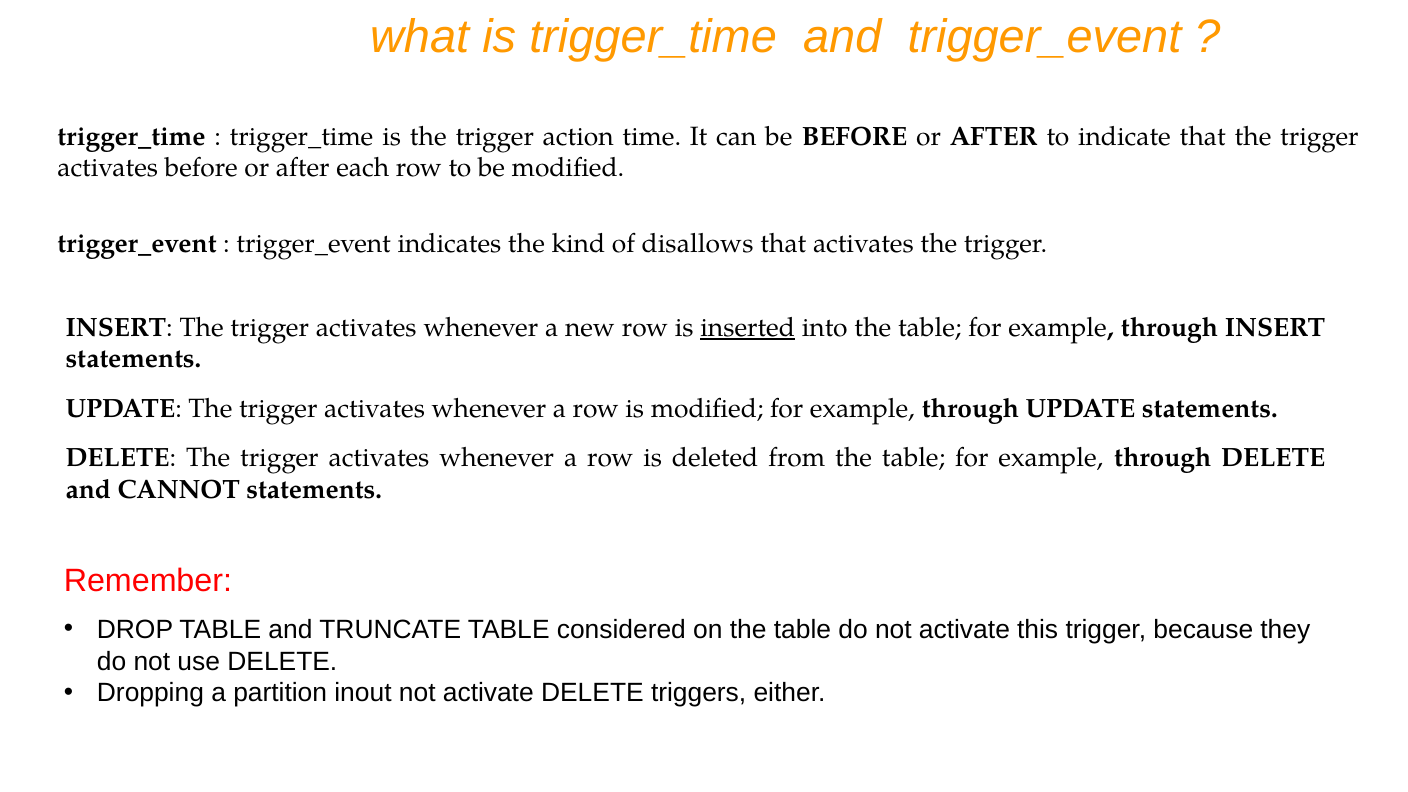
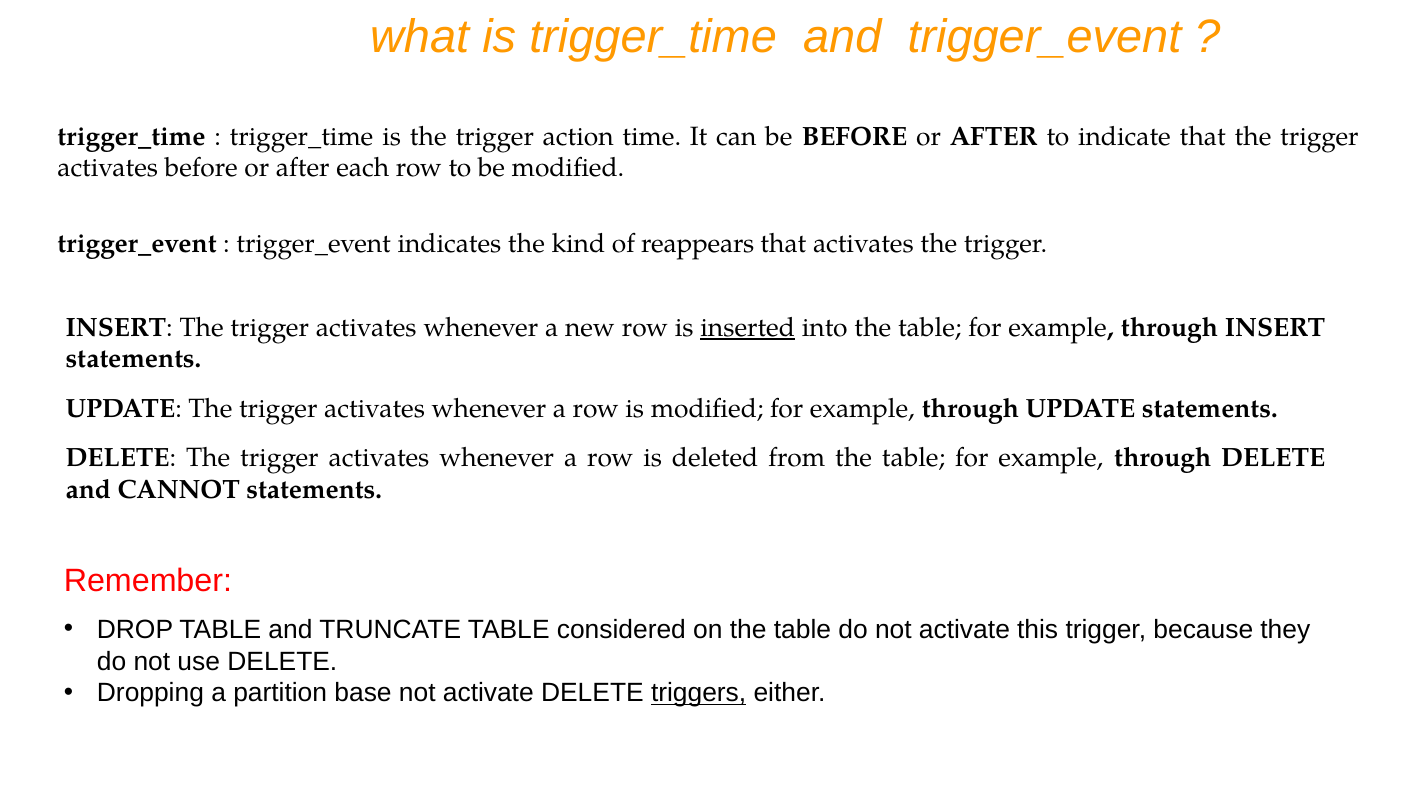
disallows: disallows -> reappears (698, 244)
inout: inout -> base (363, 693)
triggers underline: none -> present (699, 693)
